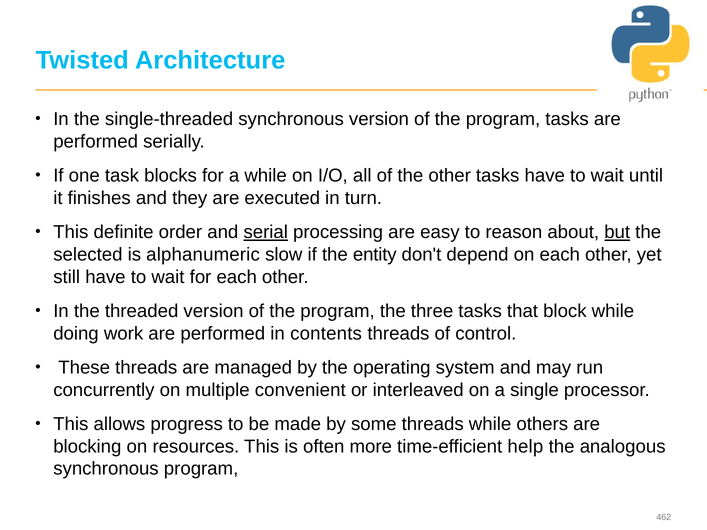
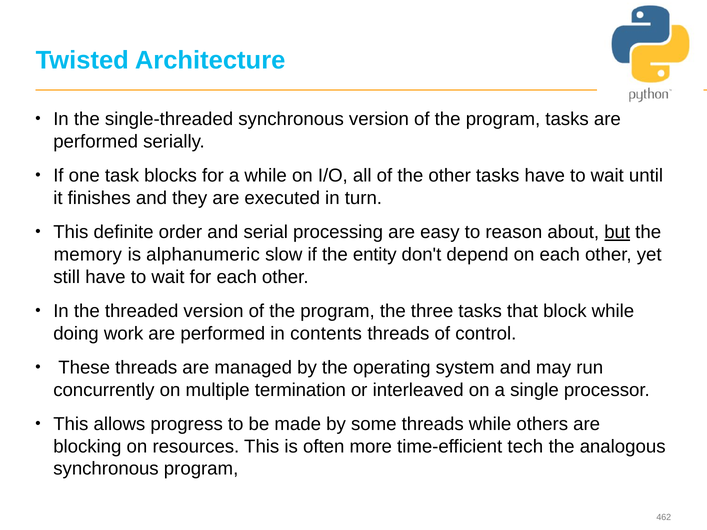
serial underline: present -> none (266, 232)
selected: selected -> memory (88, 255)
convenient: convenient -> termination (300, 390)
help: help -> tech (525, 447)
